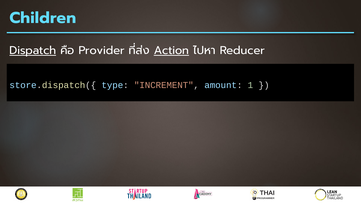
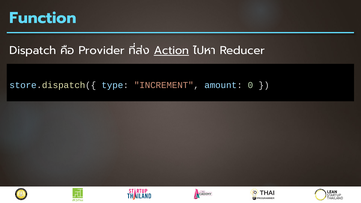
Children: Children -> Function (43, 18)
Dispatch underline: present -> none (33, 51)
1: 1 -> 0 (250, 85)
